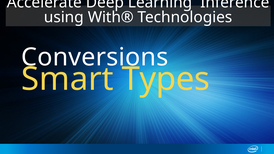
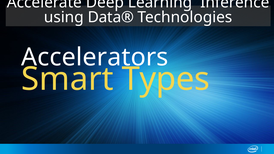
With®: With® -> Data® (111, 17)
Conversions: Conversions -> Accelerators (95, 57)
